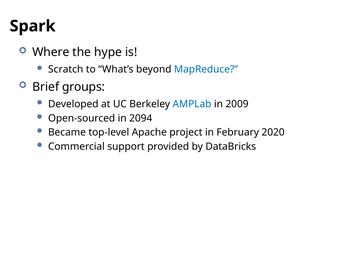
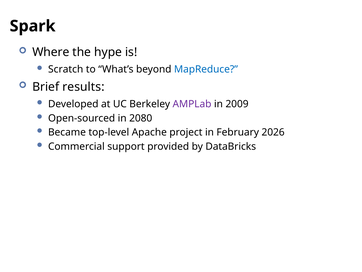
groups: groups -> results (83, 87)
AMPLab colour: blue -> purple (192, 104)
2094: 2094 -> 2080 (141, 118)
2020: 2020 -> 2026 (273, 132)
